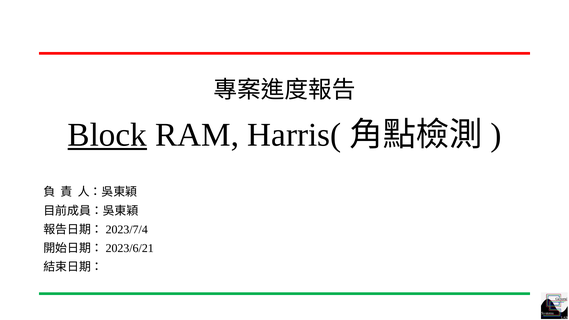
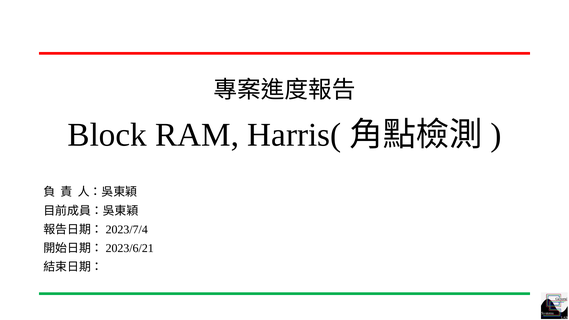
Block underline: present -> none (107, 135)
